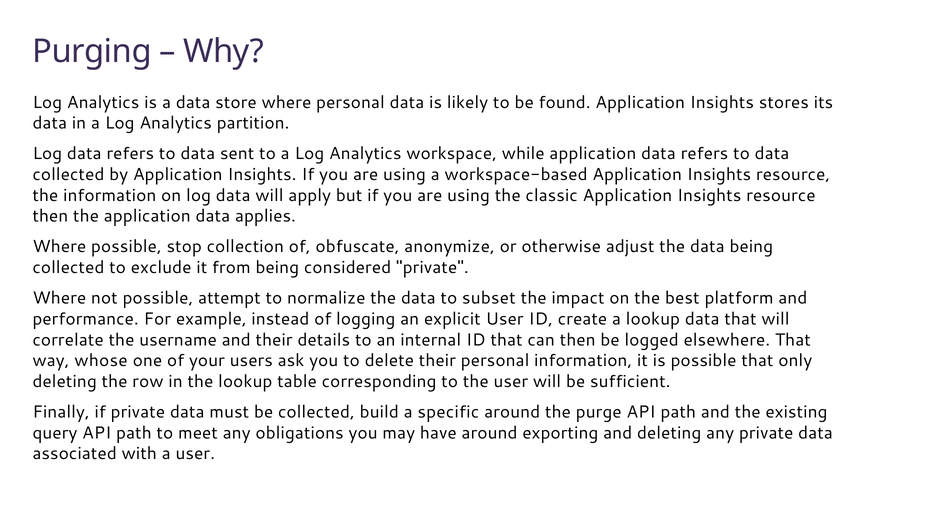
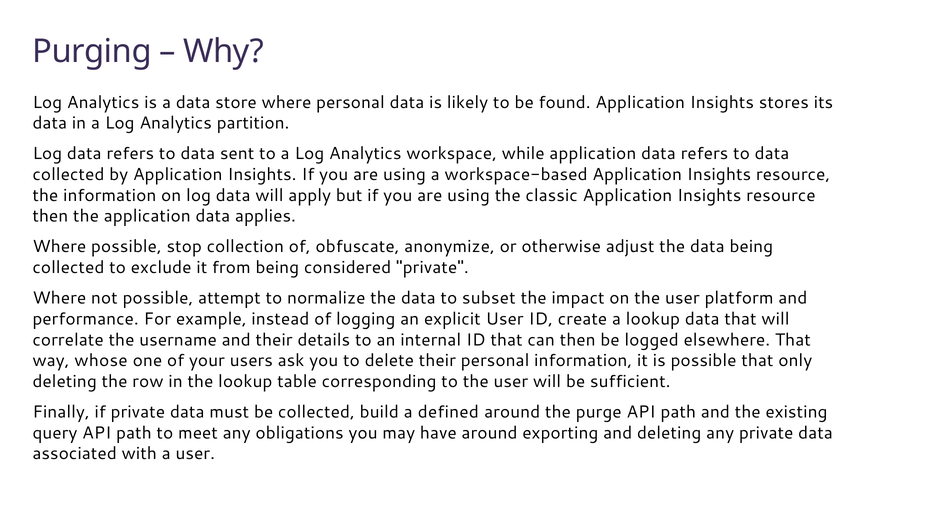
on the best: best -> user (682, 298)
specific: specific -> defined (448, 412)
